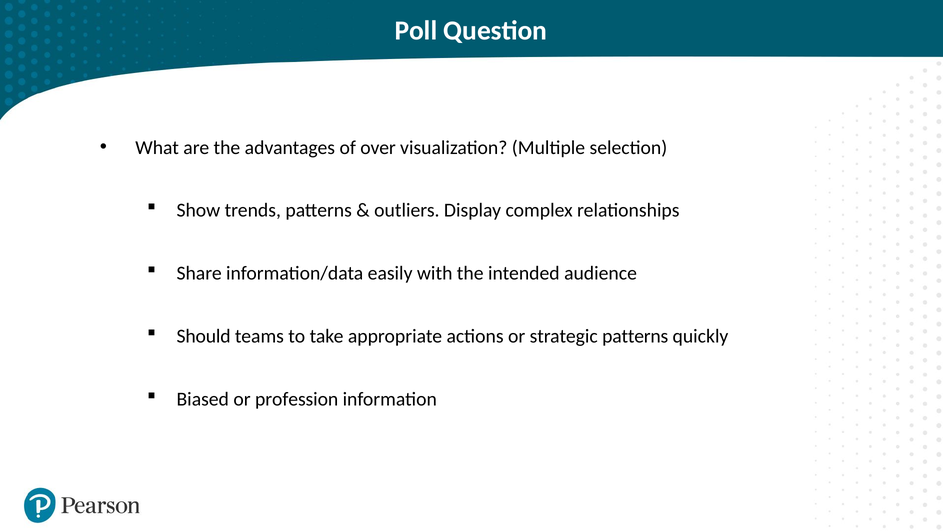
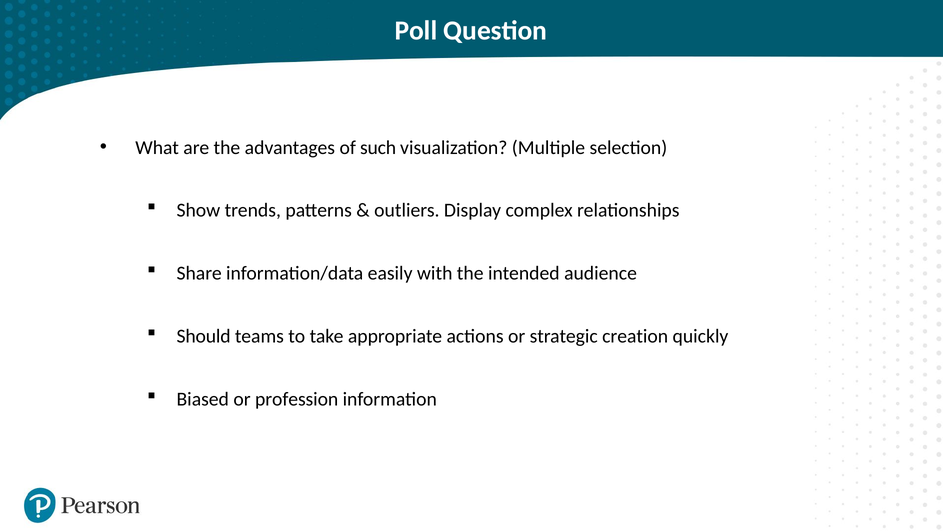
over: over -> such (378, 147)
strategic patterns: patterns -> creation (635, 336)
